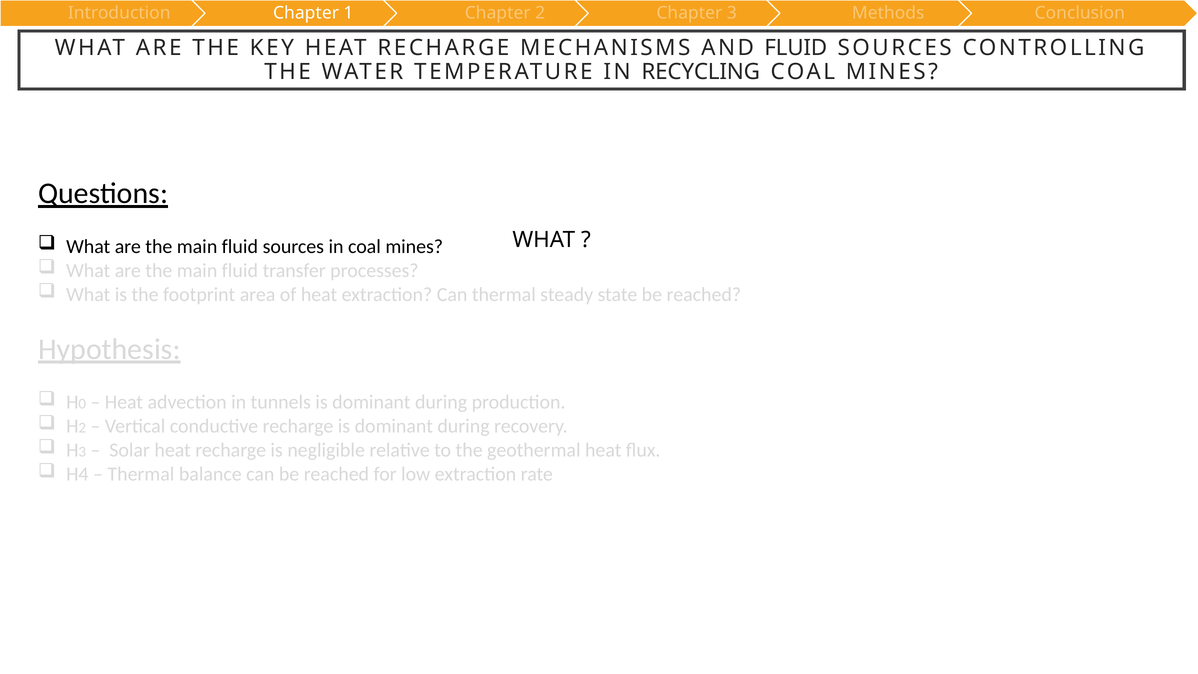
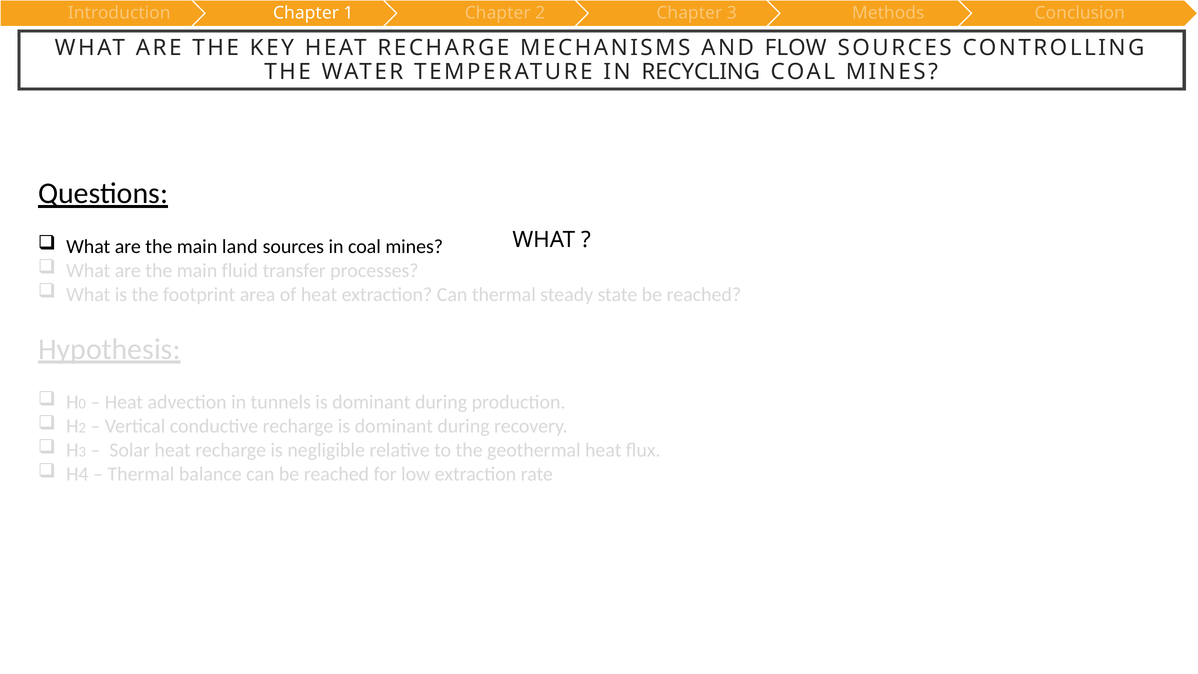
AND FLUID: FLUID -> FLOW (796, 48)
fluid: fluid -> land (240, 247)
